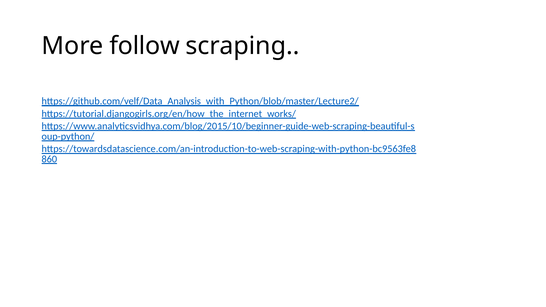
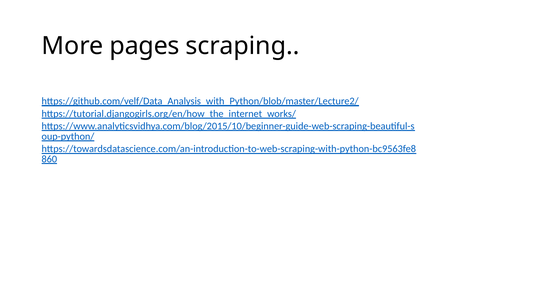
follow: follow -> pages (145, 46)
